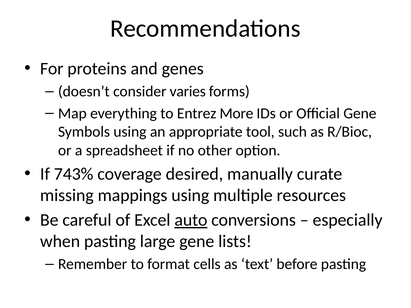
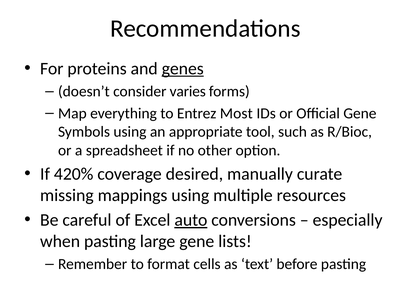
genes underline: none -> present (183, 69)
More: More -> Most (236, 113)
743%: 743% -> 420% (74, 174)
